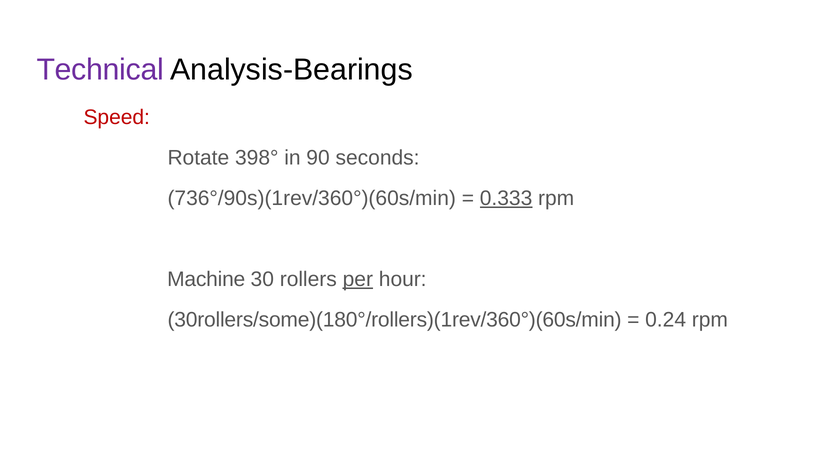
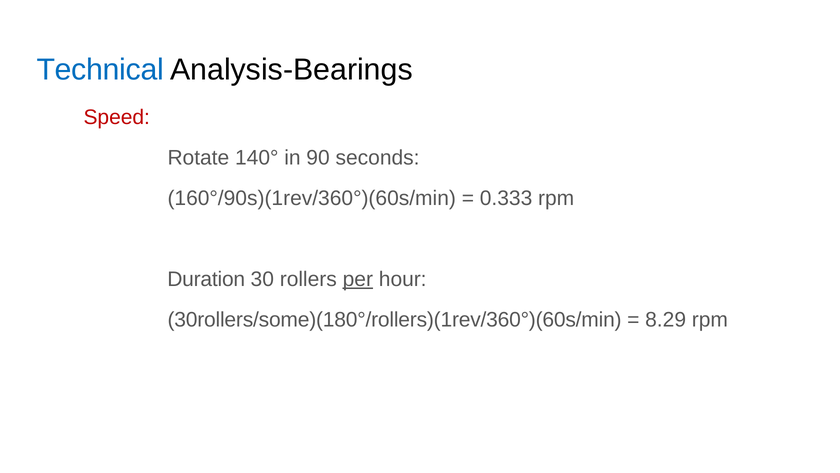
Technical colour: purple -> blue (100, 70)
398°: 398° -> 140° (257, 158)
736°/90s)(1rev/360°)(60s/min: 736°/90s)(1rev/360°)(60s/min -> 160°/90s)(1rev/360°)(60s/min (312, 198)
0.333 underline: present -> none (506, 198)
Machine: Machine -> Duration (206, 279)
0.24: 0.24 -> 8.29 (666, 319)
